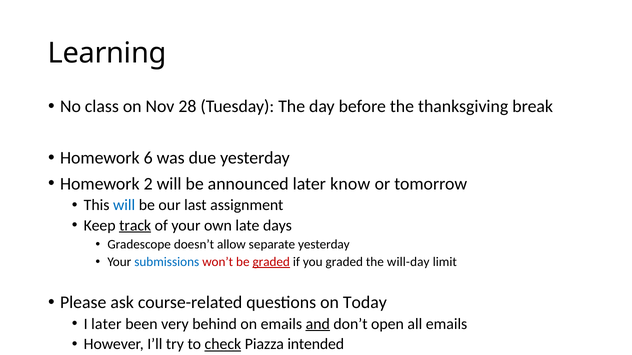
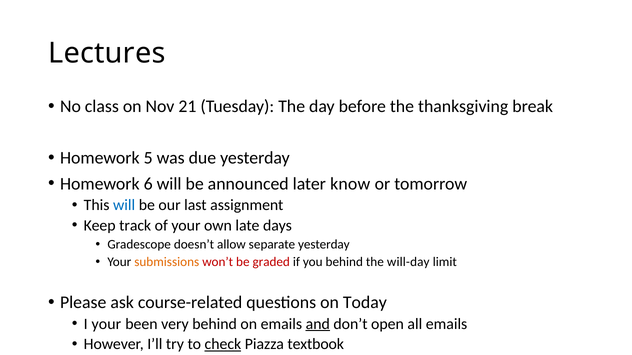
Learning: Learning -> Lectures (107, 53)
28: 28 -> 21 (187, 107)
6: 6 -> 5 (148, 158)
2: 2 -> 6 (148, 184)
track underline: present -> none (135, 226)
submissions colour: blue -> orange (167, 262)
graded underline: present -> none (271, 262)
you graded: graded -> behind (344, 262)
I later: later -> your (106, 324)
intended: intended -> textbook (316, 345)
